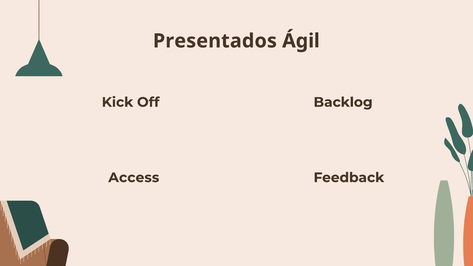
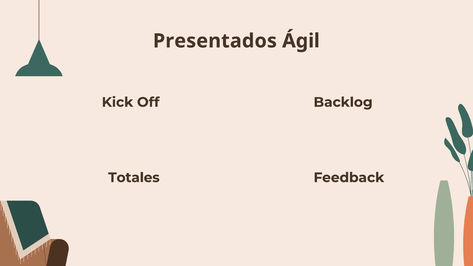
Access: Access -> Totales (134, 178)
